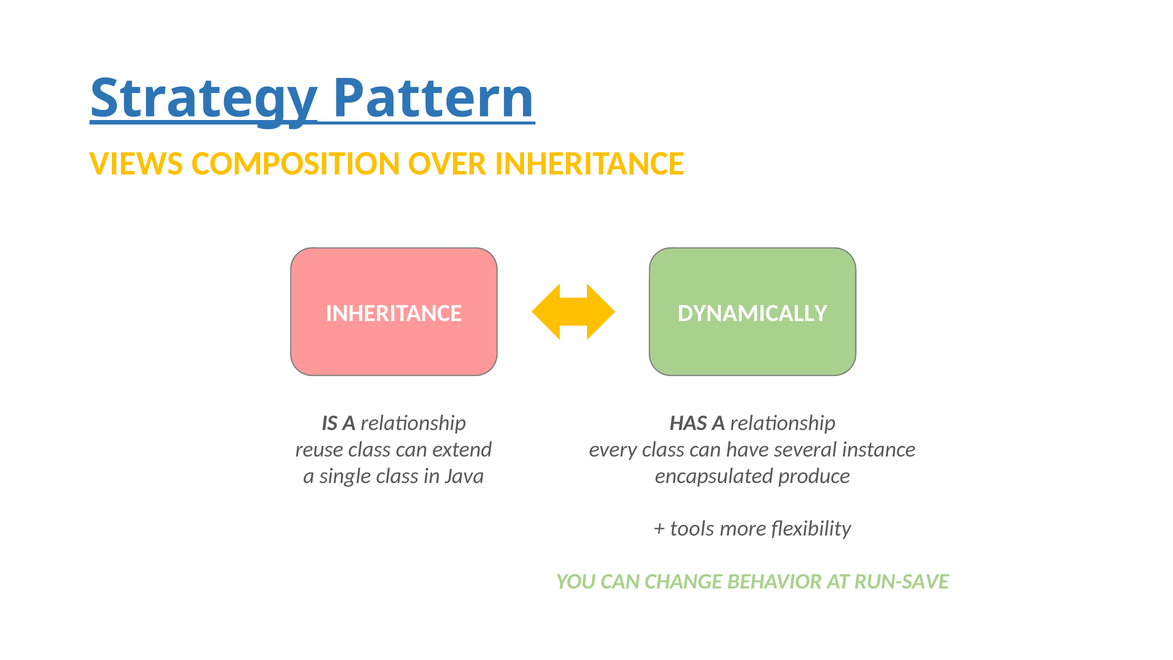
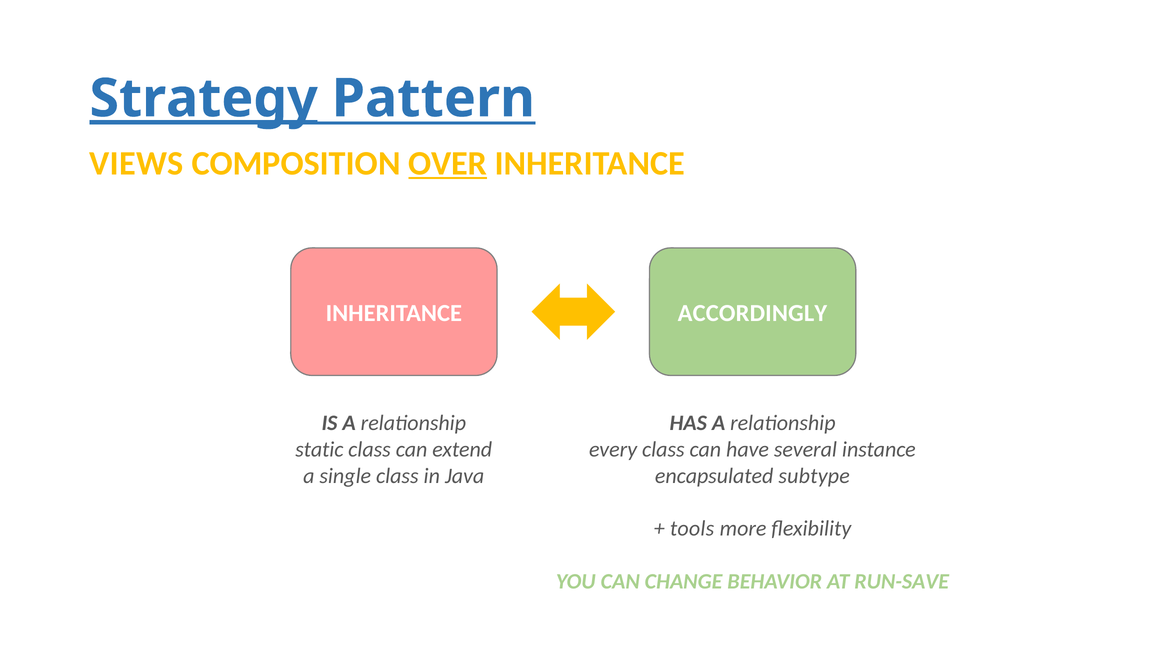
OVER underline: none -> present (448, 163)
DYNAMICALLY: DYNAMICALLY -> ACCORDINGLY (752, 313)
reuse: reuse -> static (319, 449)
produce: produce -> subtype (814, 476)
